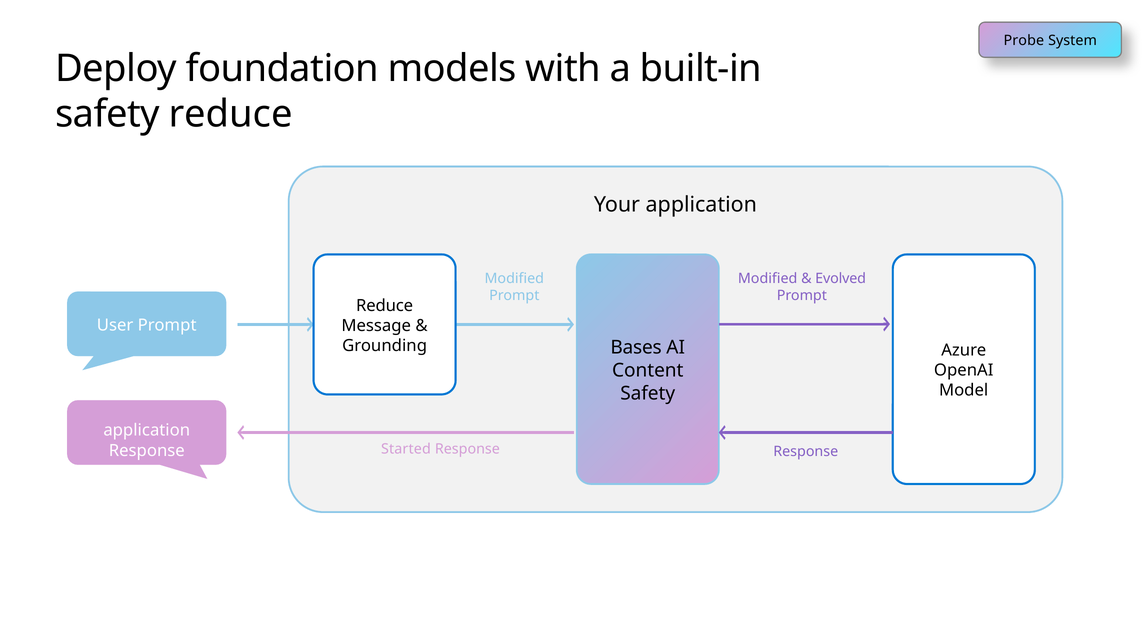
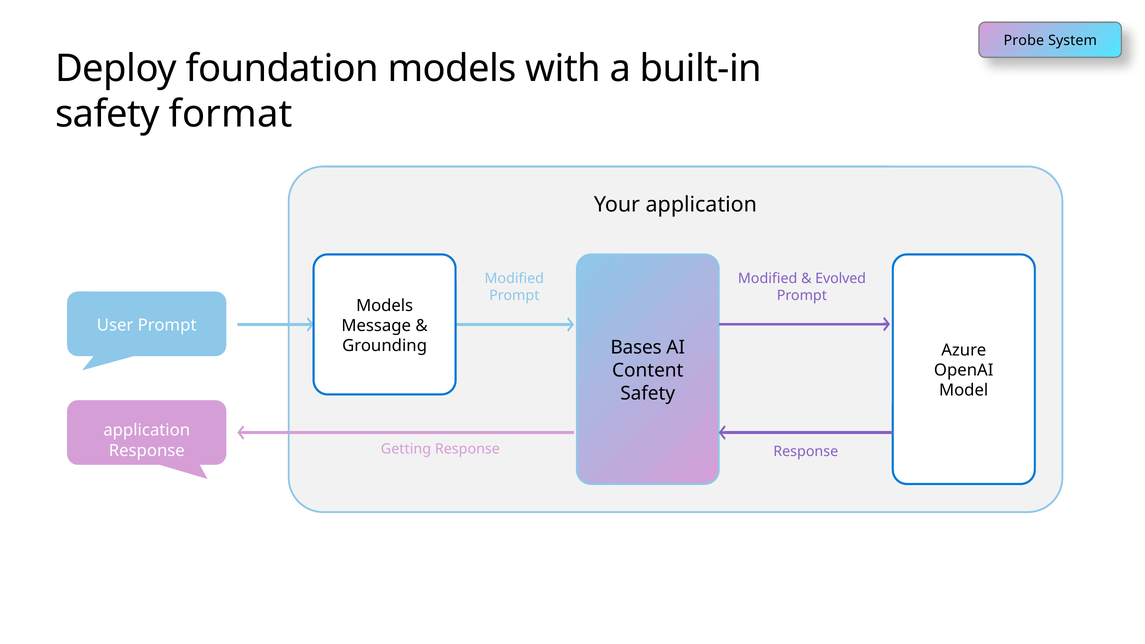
safety reduce: reduce -> format (231, 114)
Reduce: Reduce -> Models (385, 306)
Started: Started -> Getting (406, 449)
